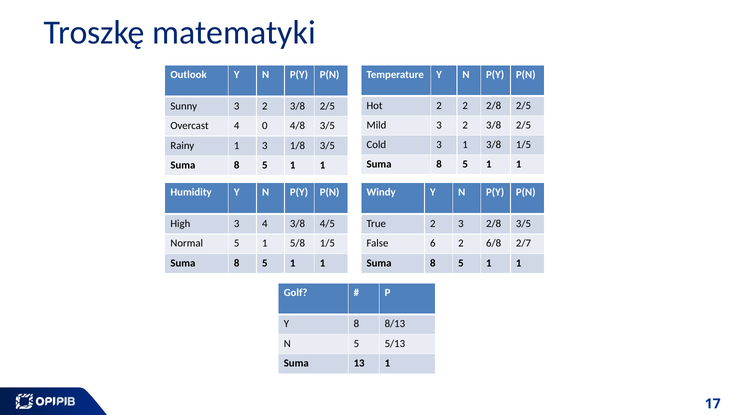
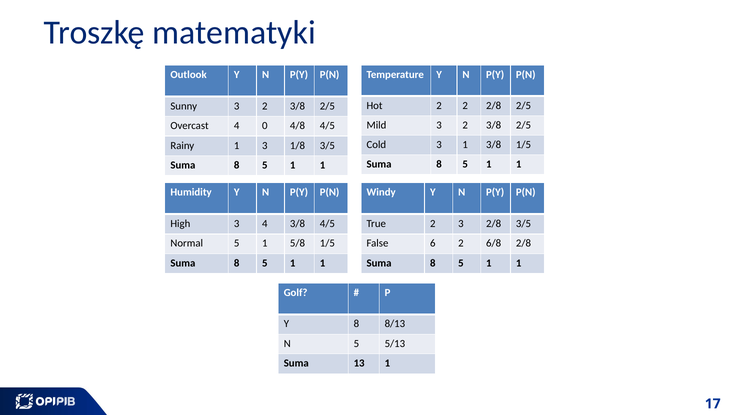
4/8 3/5: 3/5 -> 4/5 (327, 126)
6/8 2/7: 2/7 -> 2/8 (524, 243)
